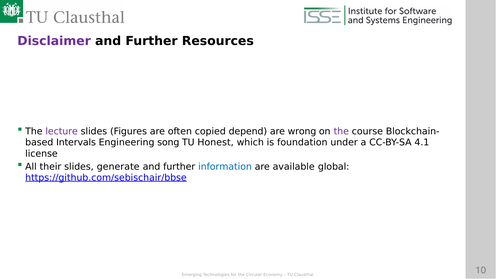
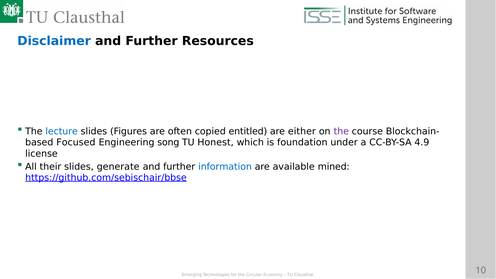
Disclaimer colour: purple -> blue (54, 41)
lecture colour: purple -> blue (62, 131)
depend: depend -> entitled (248, 131)
wrong: wrong -> either (302, 131)
Intervals: Intervals -> Focused (76, 143)
4.1: 4.1 -> 4.9 (422, 143)
global: global -> mined (334, 167)
